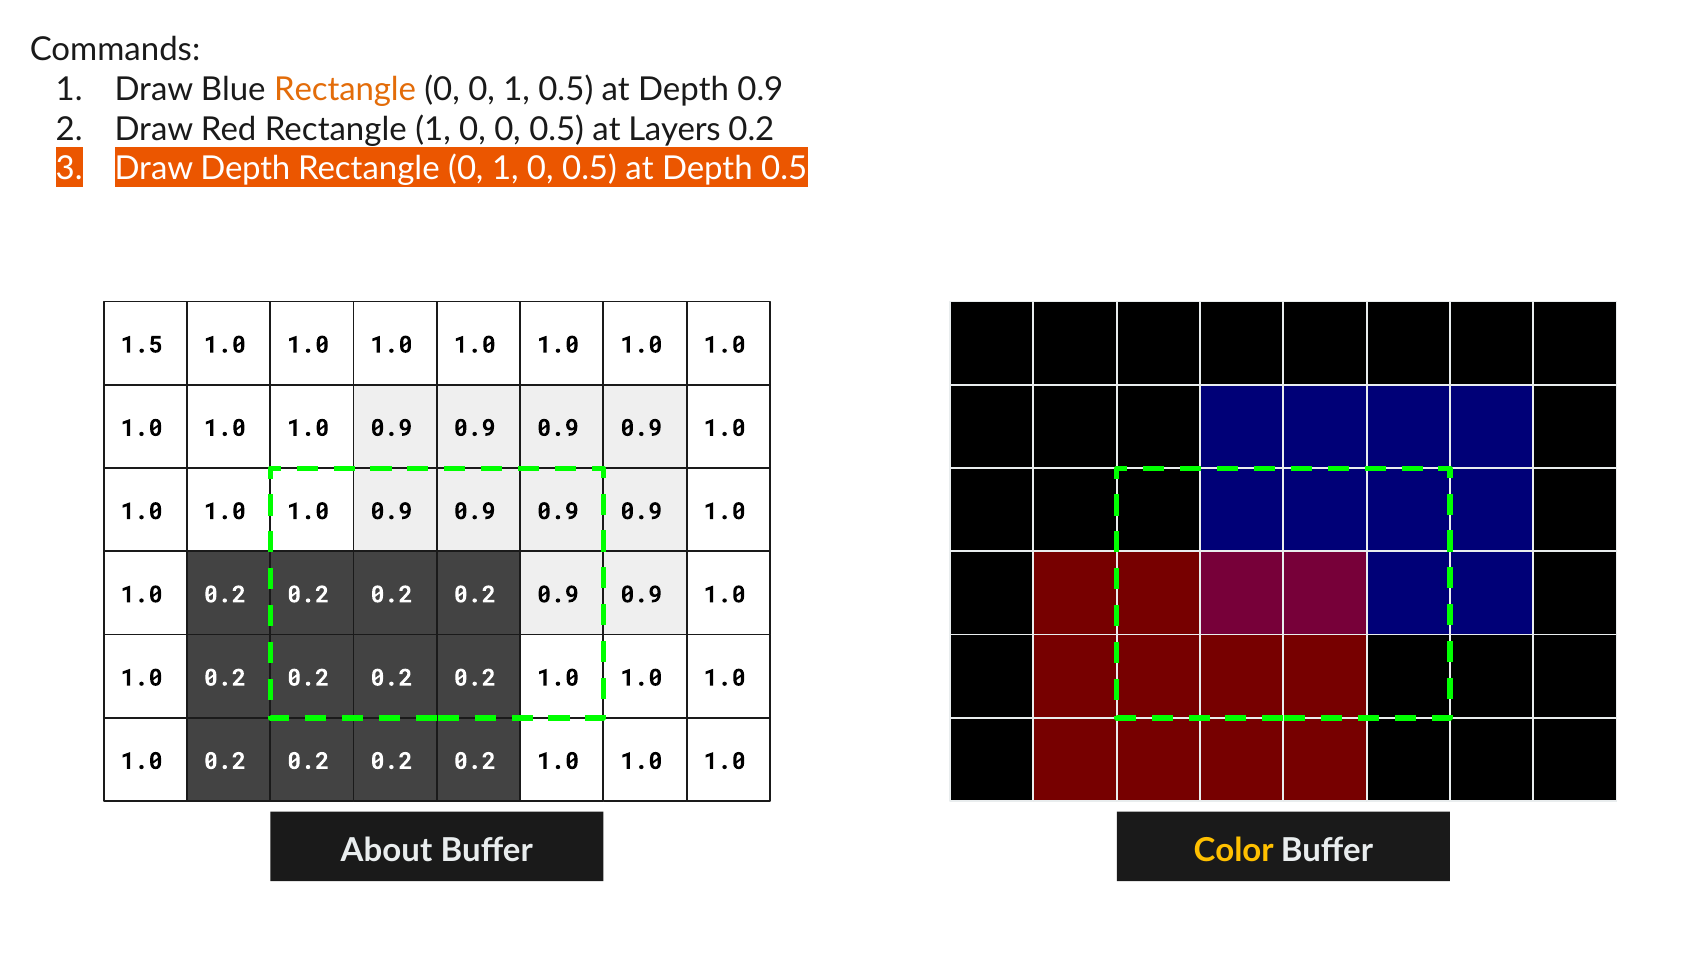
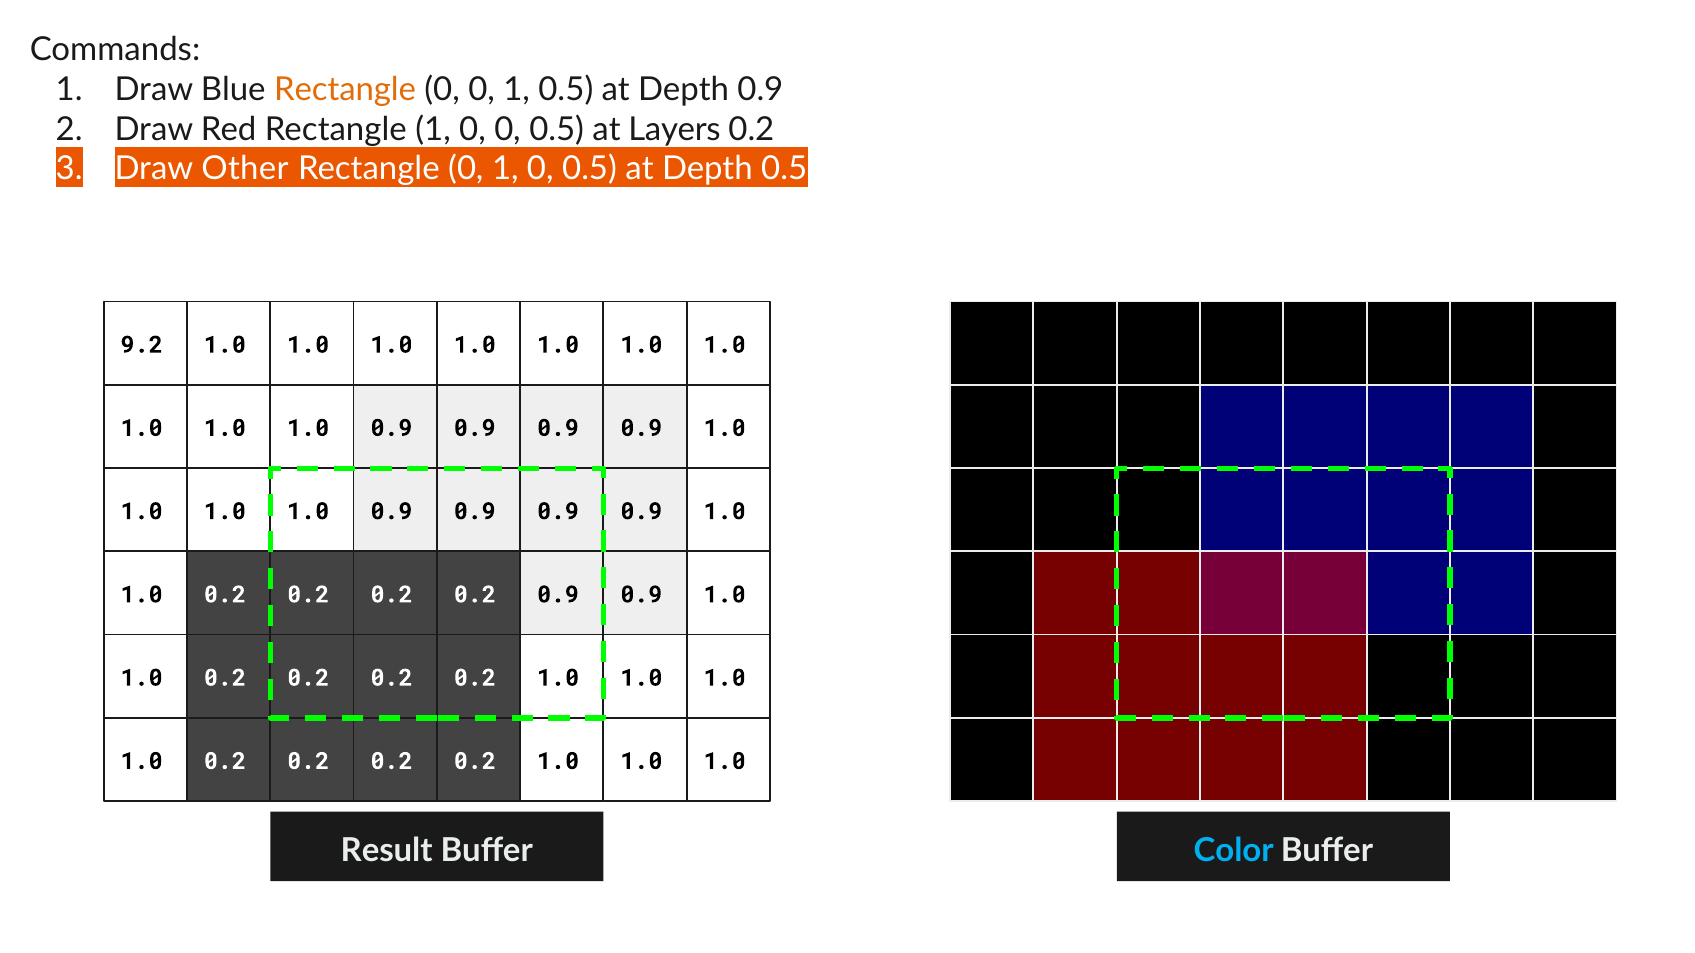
Draw Depth: Depth -> Other (245, 169)
1.5: 1.5 -> 9.2 (142, 345)
About: About -> Result (387, 851)
Color colour: yellow -> light blue (1234, 851)
